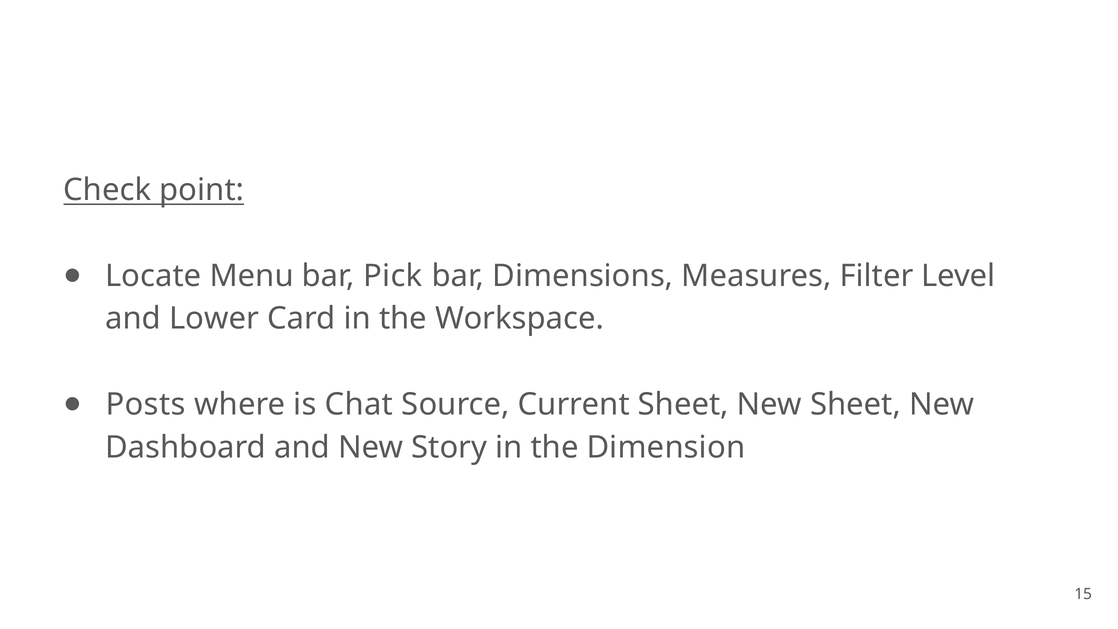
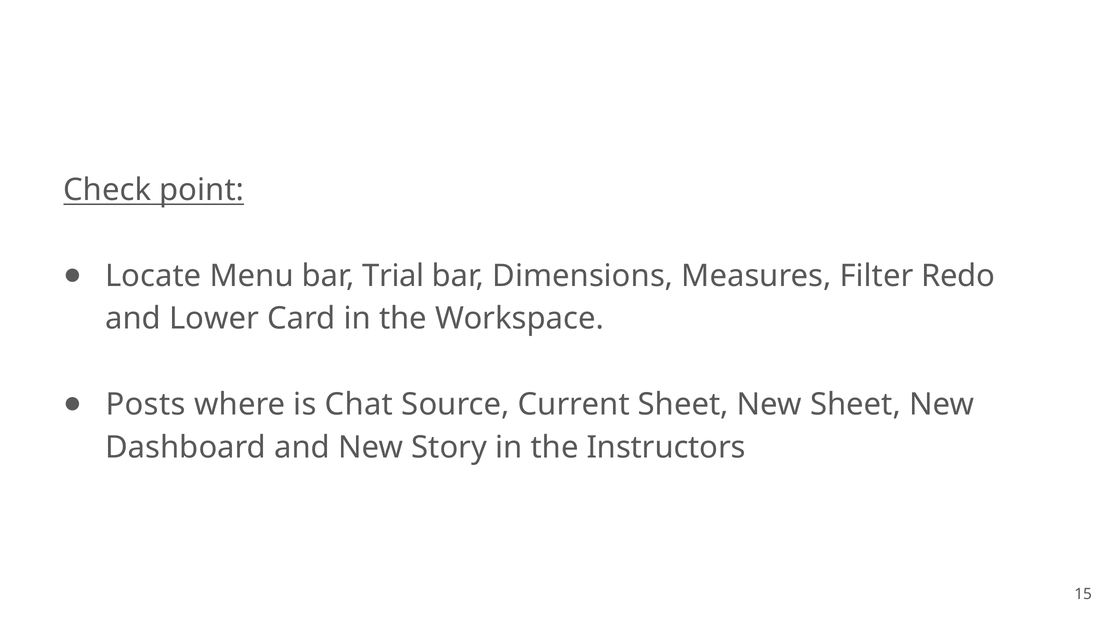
Pick: Pick -> Trial (393, 276)
Level: Level -> Redo (958, 276)
Dimension: Dimension -> Instructors (666, 447)
